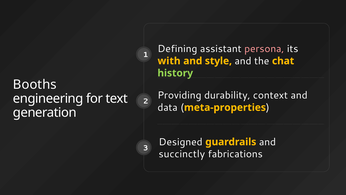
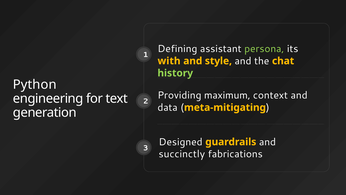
persona colour: pink -> light green (264, 49)
Booths: Booths -> Python (35, 84)
durability: durability -> maximum (227, 95)
meta-properties: meta-properties -> meta-mitigating (225, 107)
